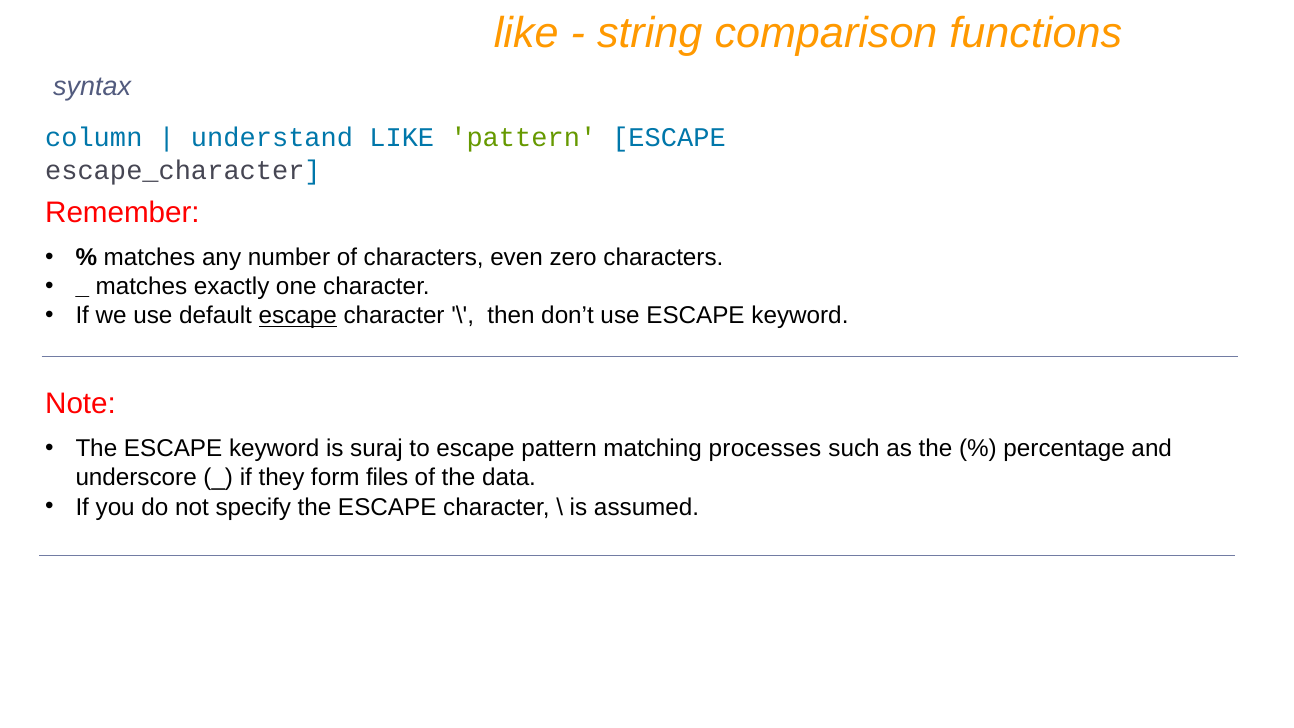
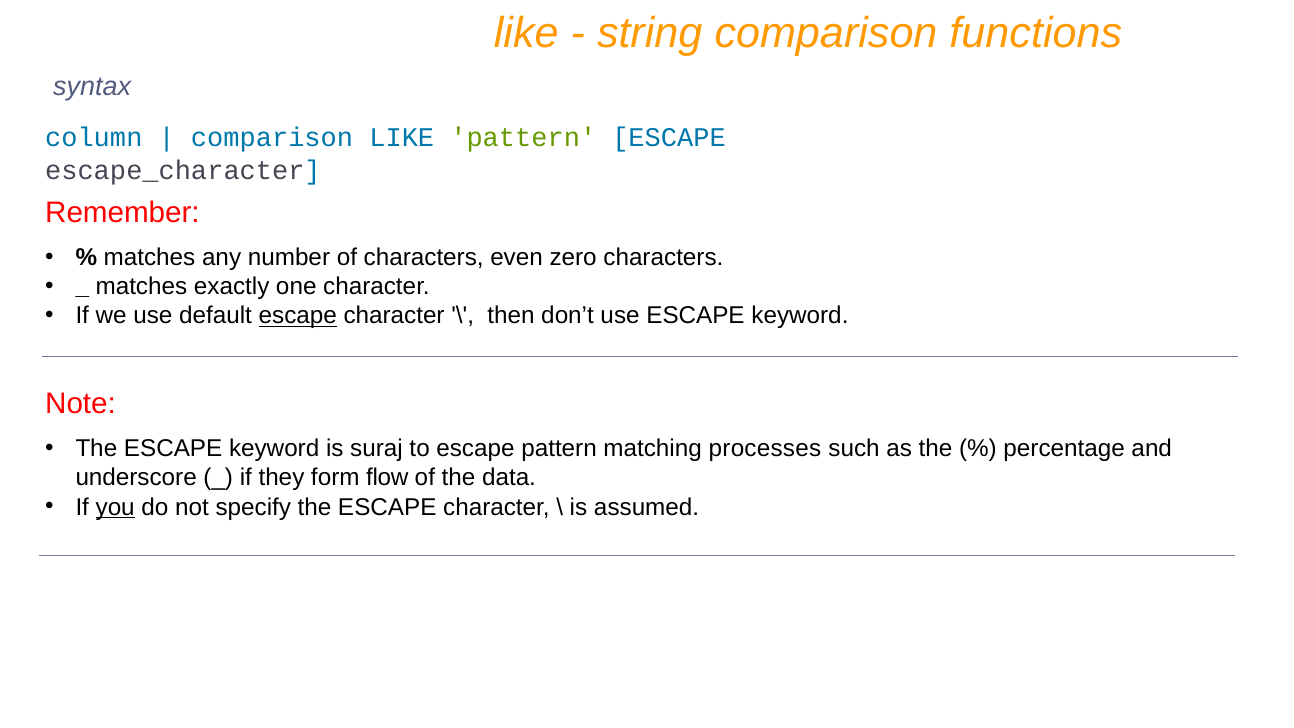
understand: understand -> comparison (272, 138)
files: files -> flow (387, 478)
you underline: none -> present (115, 507)
